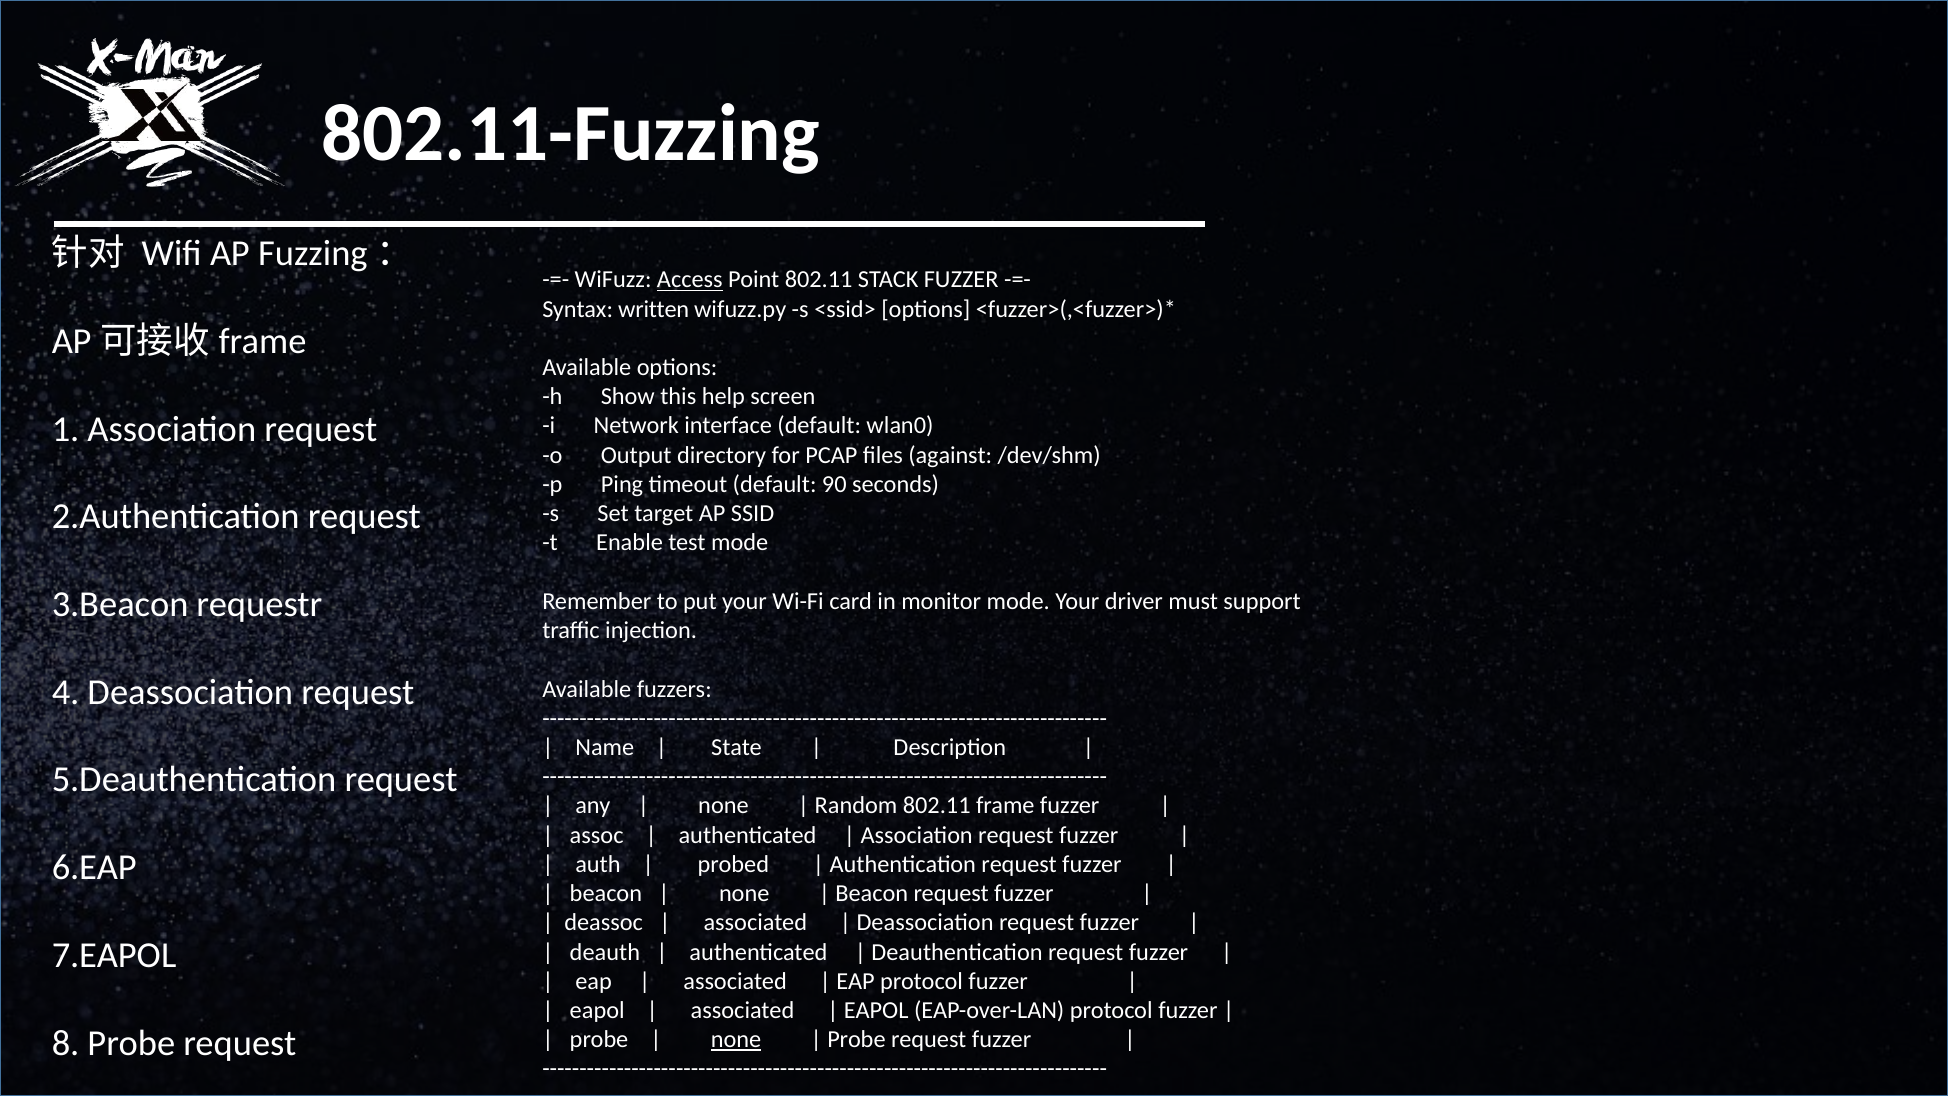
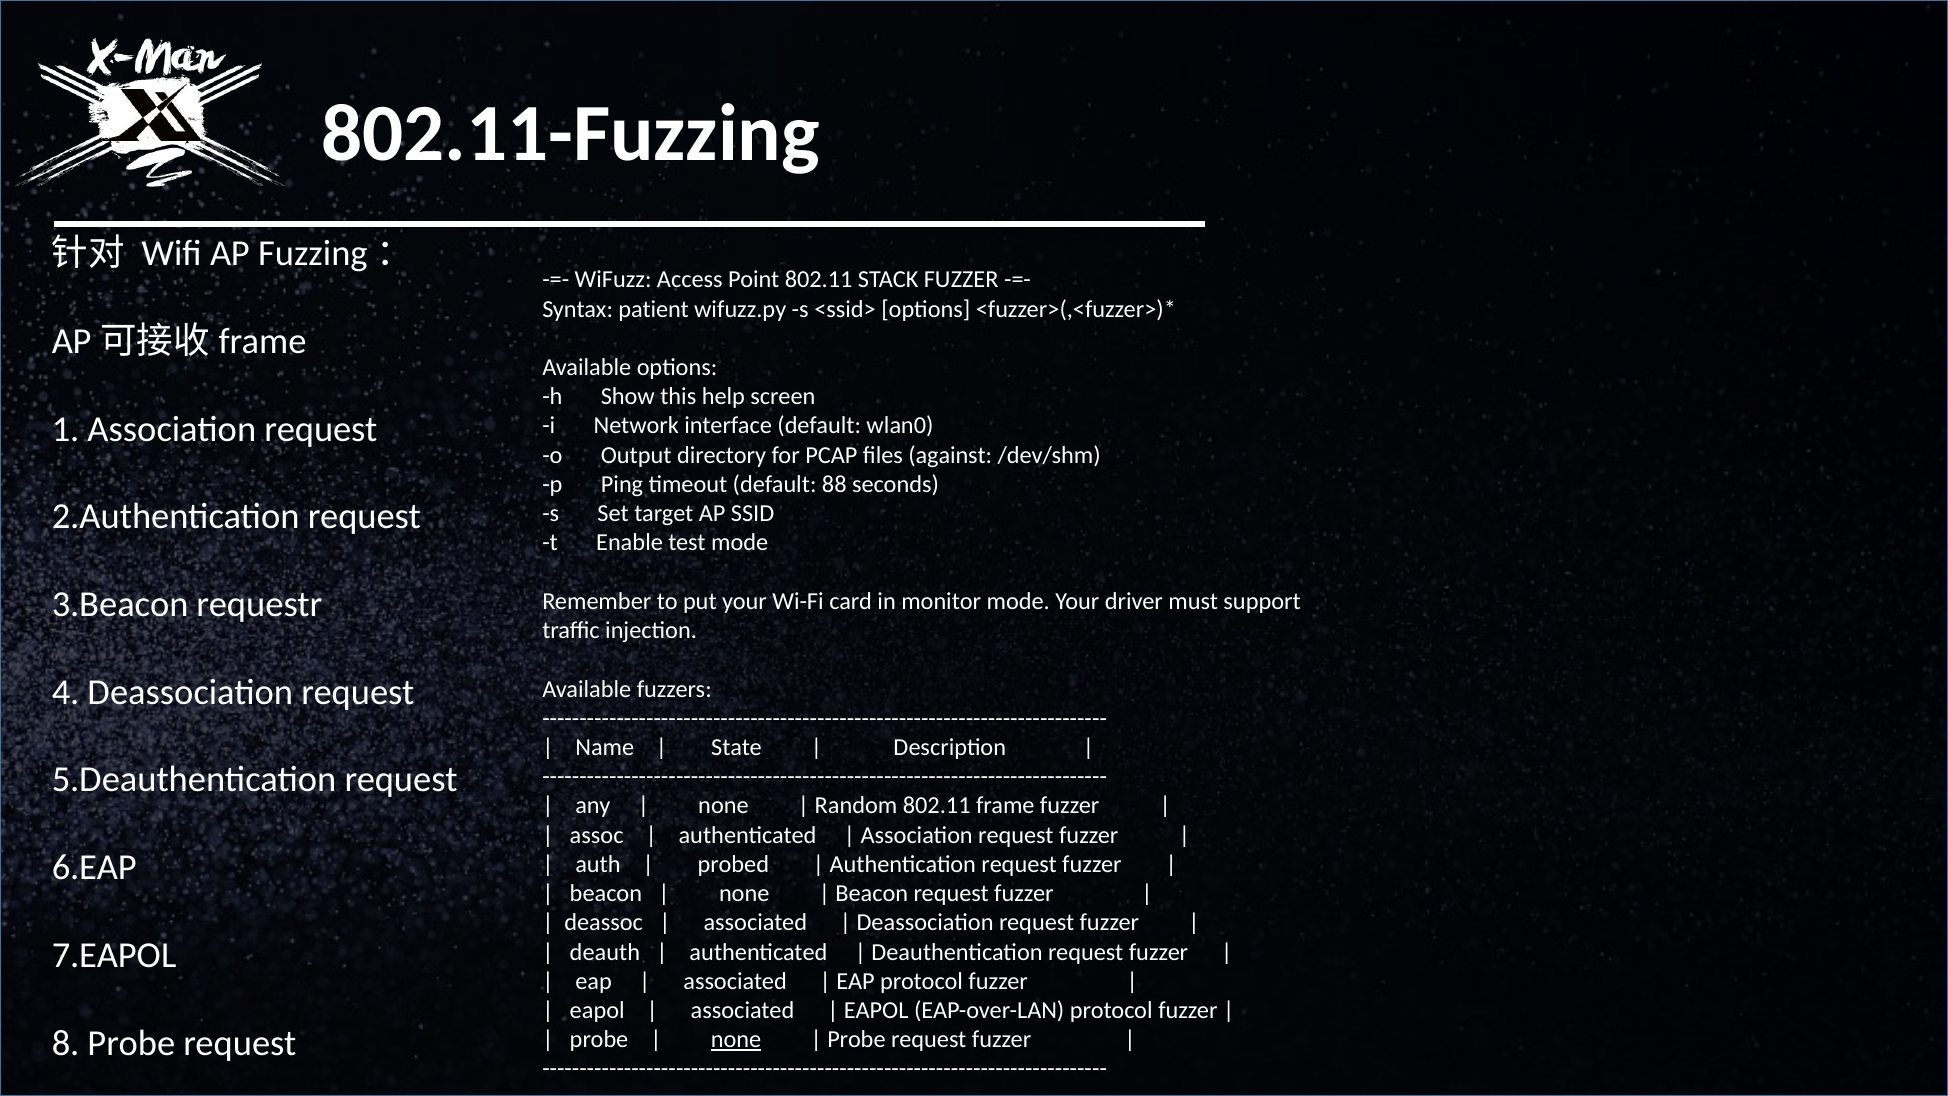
Access underline: present -> none (690, 280)
written: written -> patient (654, 309)
90: 90 -> 88 (834, 484)
